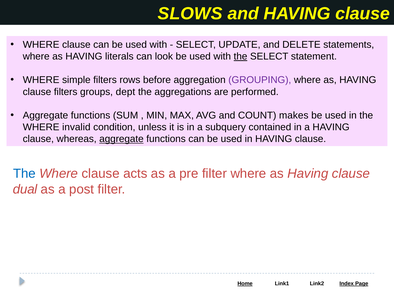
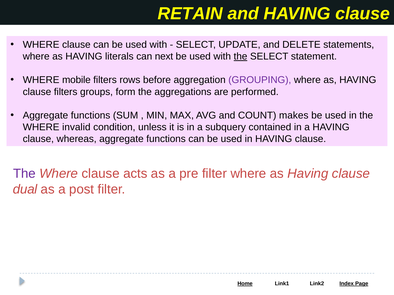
SLOWS: SLOWS -> RETAIN (190, 14)
look: look -> next (164, 56)
simple: simple -> mobile (76, 80)
dept: dept -> form (126, 92)
aggregate underline: present -> none (121, 139)
The colour: blue -> purple (24, 174)
